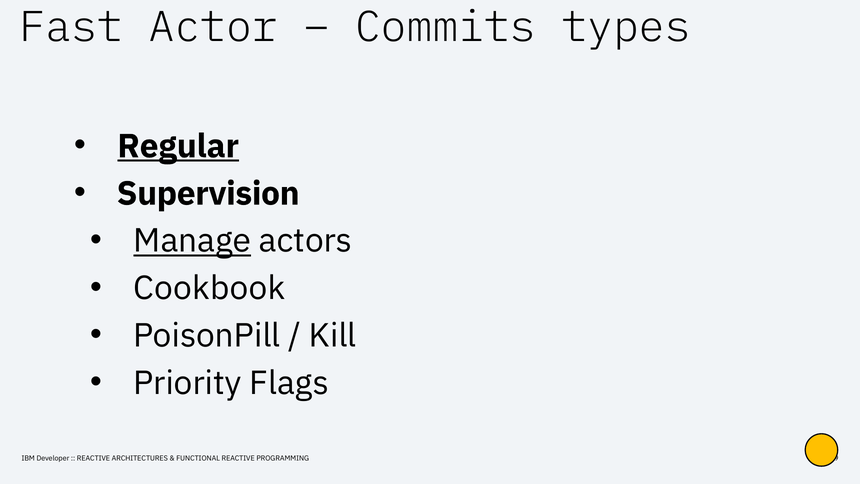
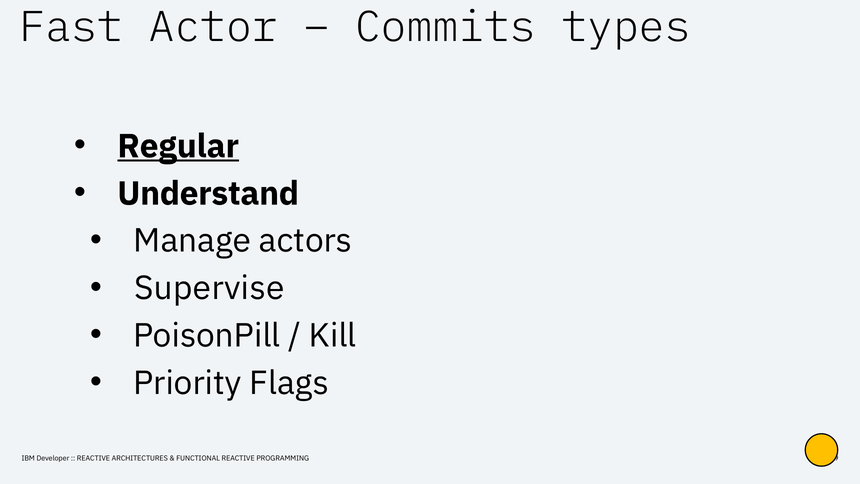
Supervision: Supervision -> Understand (208, 193)
Manage underline: present -> none (192, 241)
Cookbook: Cookbook -> Supervise (209, 288)
